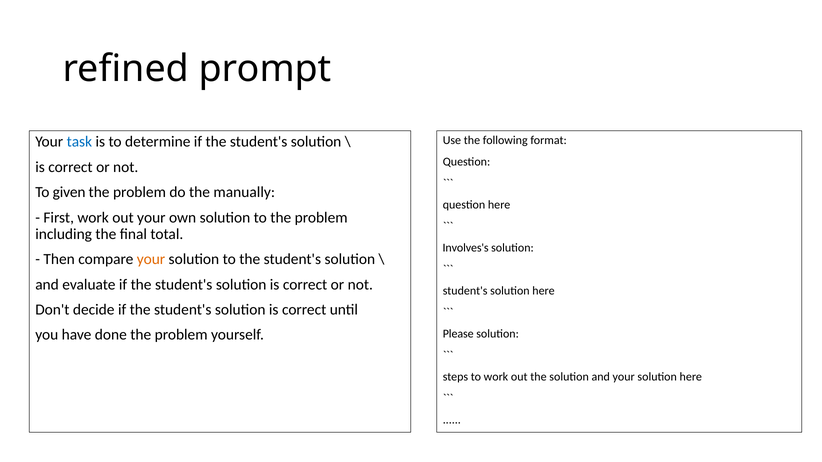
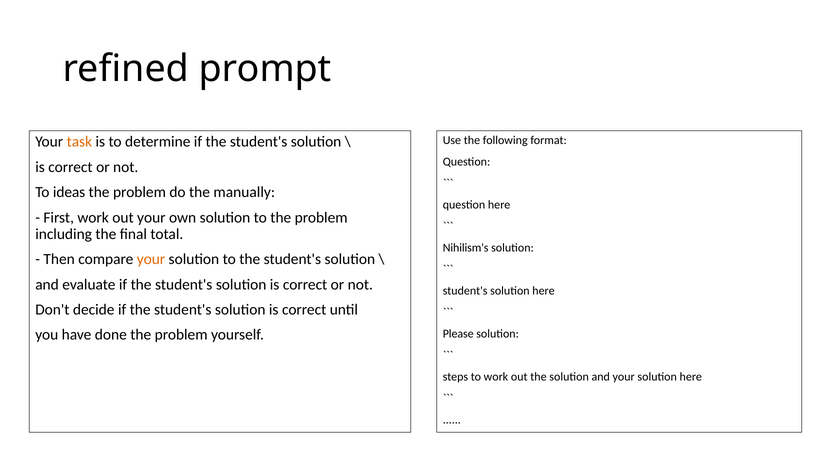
task colour: blue -> orange (79, 142)
given: given -> ideas (69, 192)
Involves's: Involves's -> Nihilism's (466, 248)
